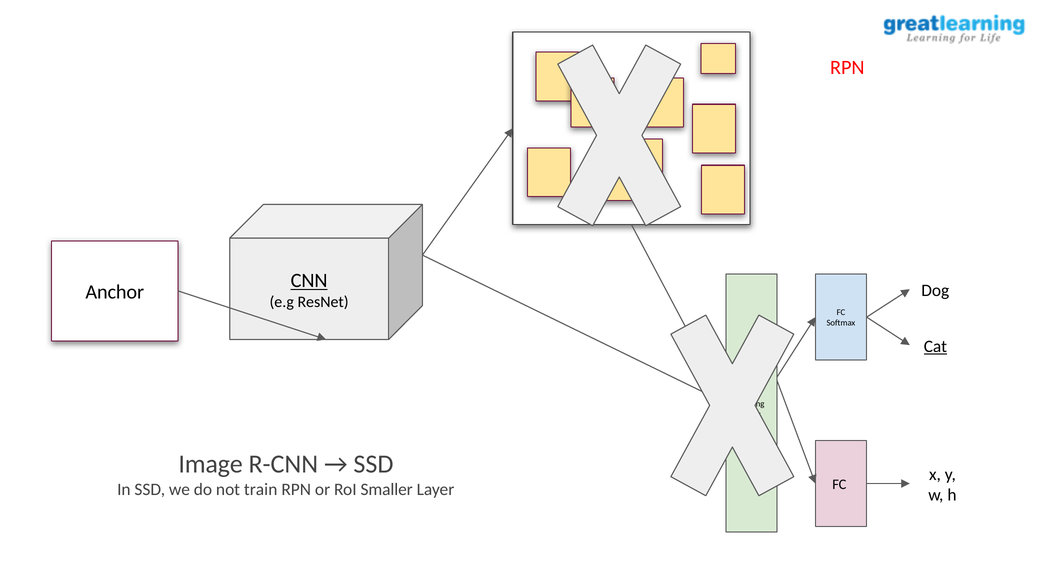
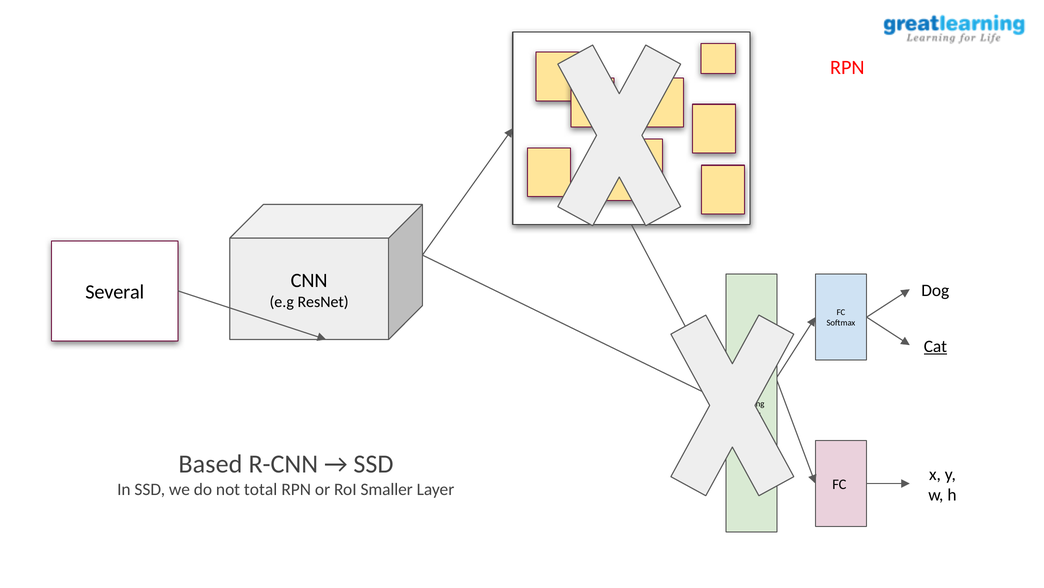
CNN underline: present -> none (309, 280)
Anchor: Anchor -> Several (115, 292)
Image: Image -> Based (210, 463)
train: train -> total (261, 489)
